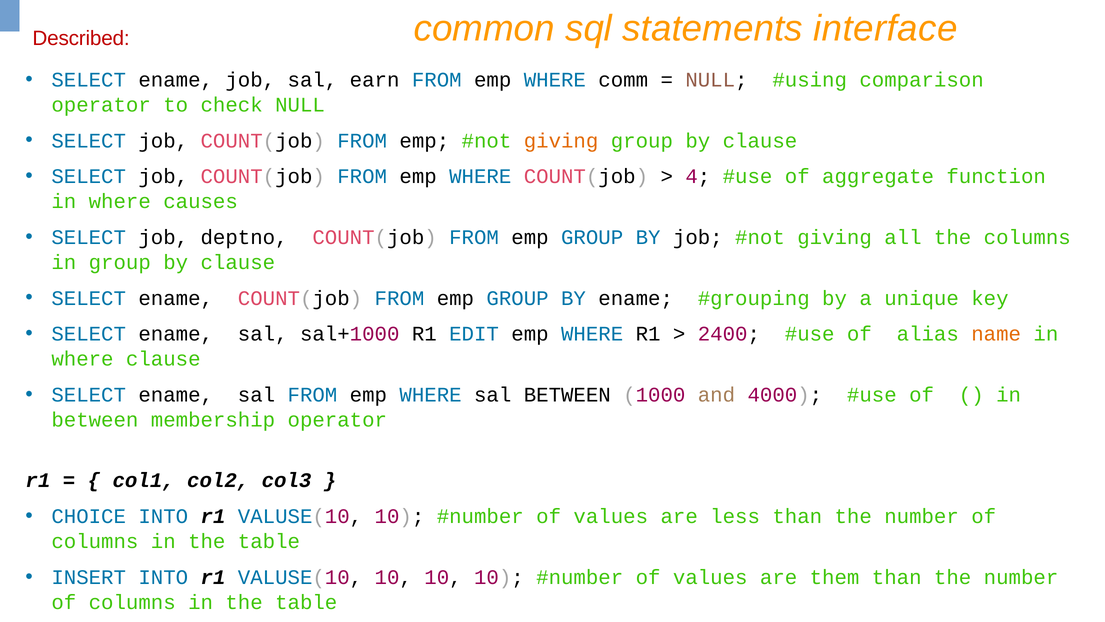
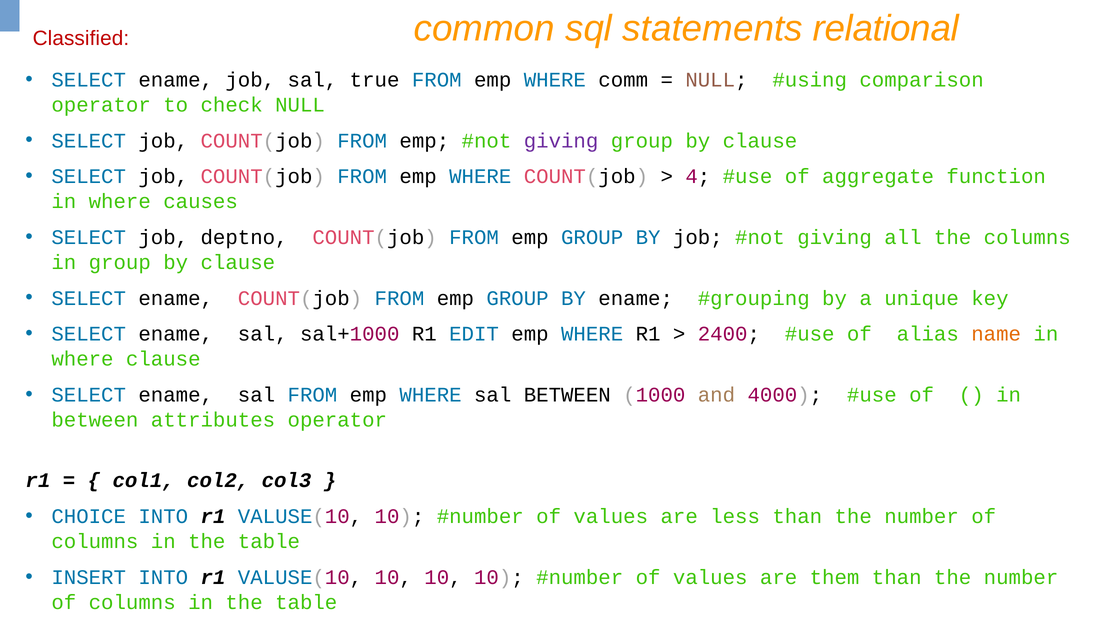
interface: interface -> relational (886, 29)
Described: Described -> Classified (81, 38)
earn: earn -> true (375, 80)
giving colour: orange -> purple (561, 141)
membership: membership -> attributes (213, 419)
